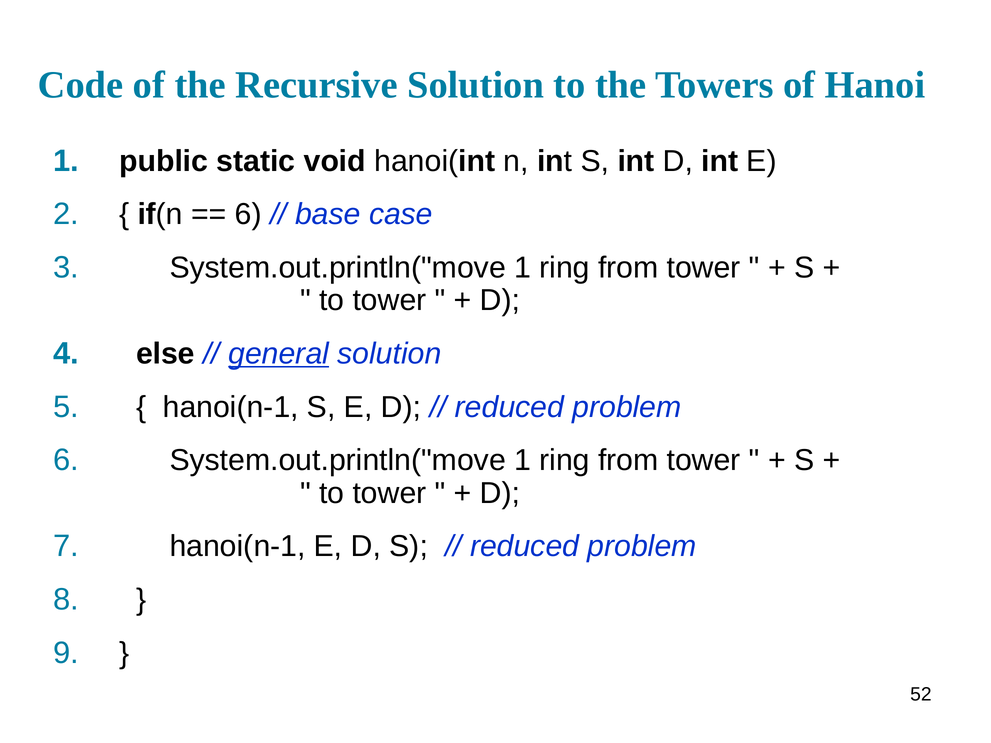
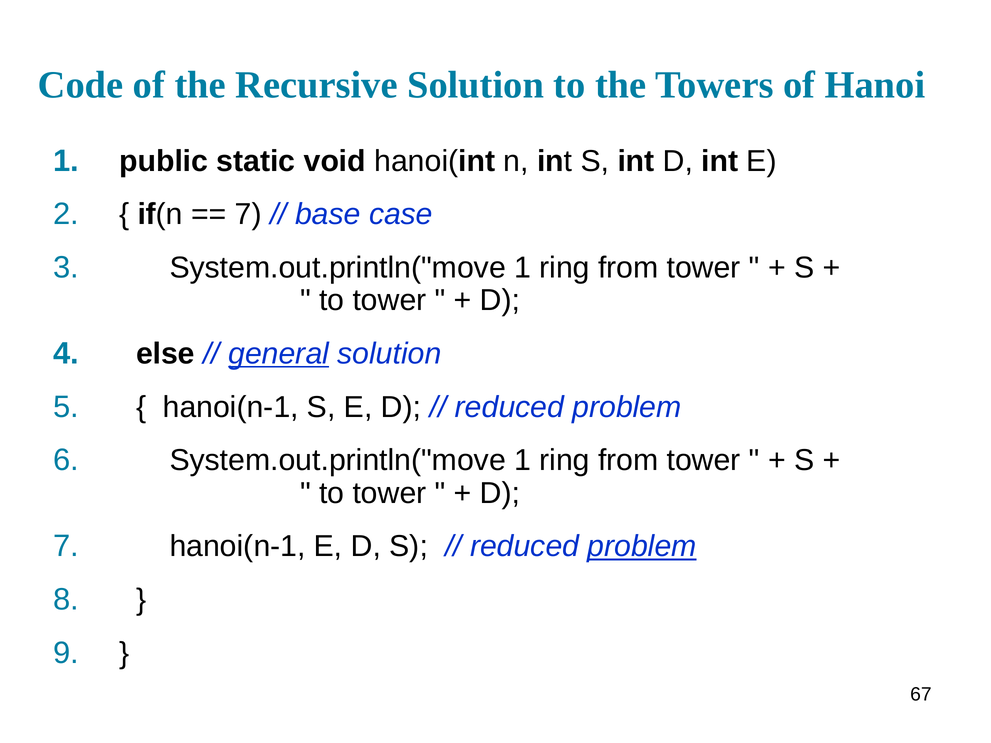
6: 6 -> 7 (248, 215)
problem underline: none -> present (642, 547)
52: 52 -> 67 (921, 695)
